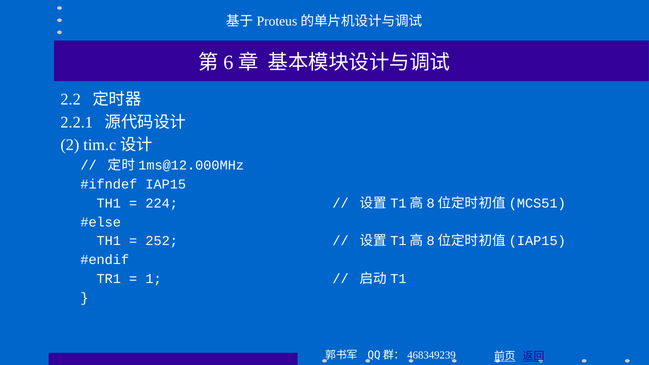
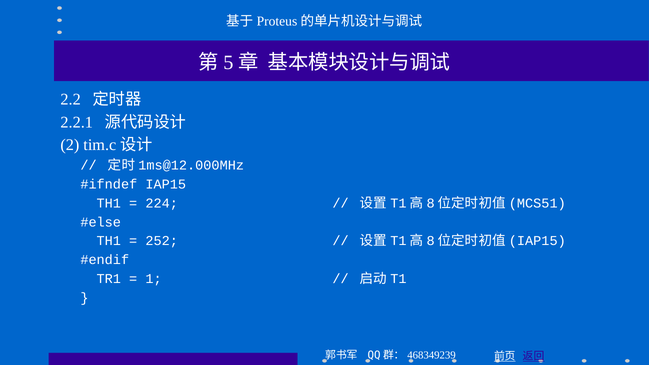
6: 6 -> 5 (228, 62)
